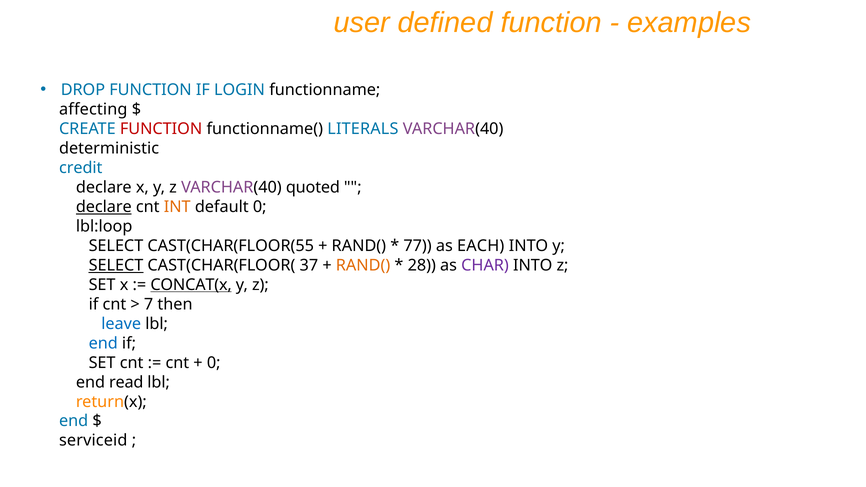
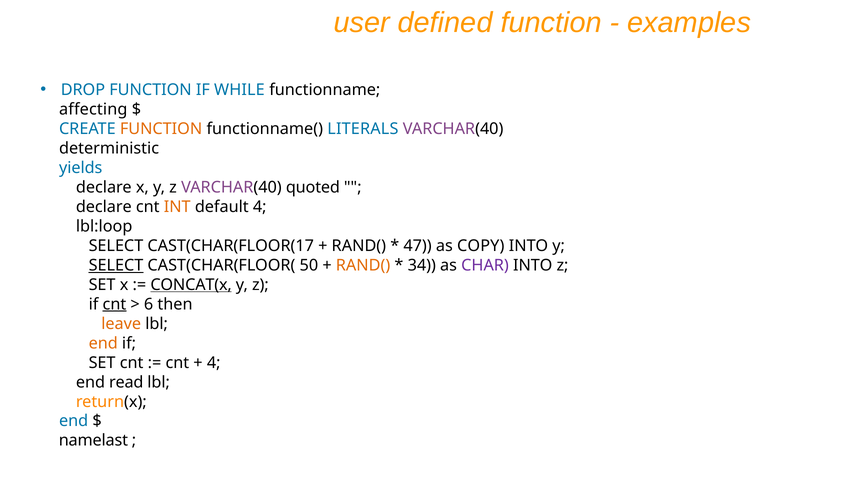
LOGIN: LOGIN -> WHILE (239, 90)
FUNCTION colour: red -> orange (161, 129)
credit: credit -> yields (81, 168)
declare underline: present -> none (104, 207)
default 0: 0 -> 4 (260, 207)
CAST(CHAR(FLOOR(55: CAST(CHAR(FLOOR(55 -> CAST(CHAR(FLOOR(17 (231, 246)
77: 77 -> 47 (418, 246)
EACH: EACH -> COPY (481, 246)
37: 37 -> 50 (309, 265)
28: 28 -> 34 (422, 265)
cnt underline: none -> present (114, 304)
7: 7 -> 6 (149, 304)
leave colour: blue -> orange (121, 324)
end colour: blue -> orange (103, 343)
0: 0 -> 4 (214, 363)
serviceid: serviceid -> namelast (93, 441)
